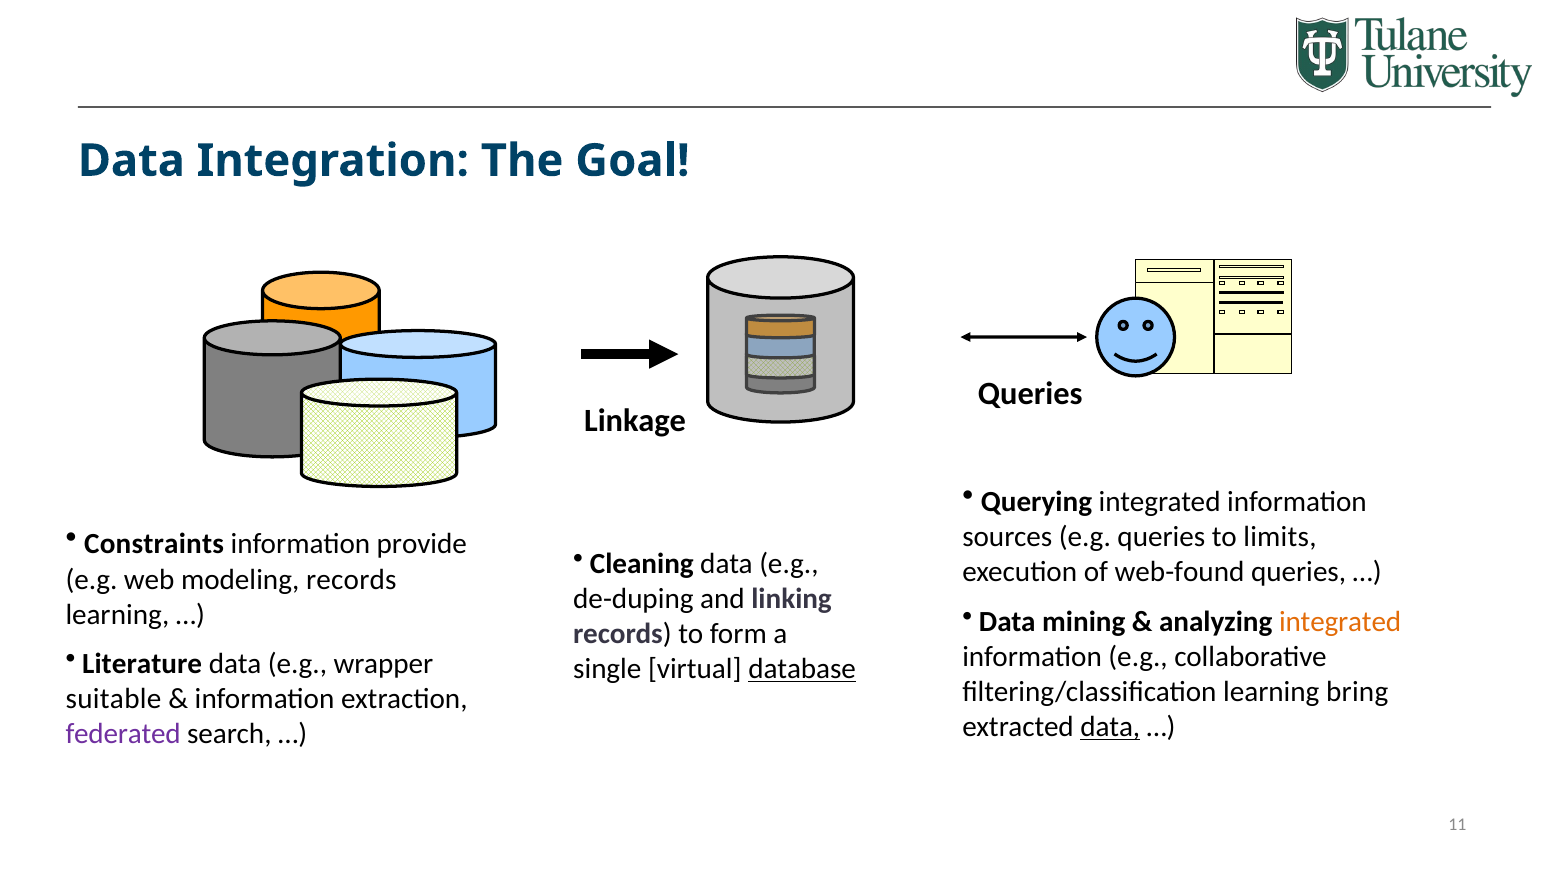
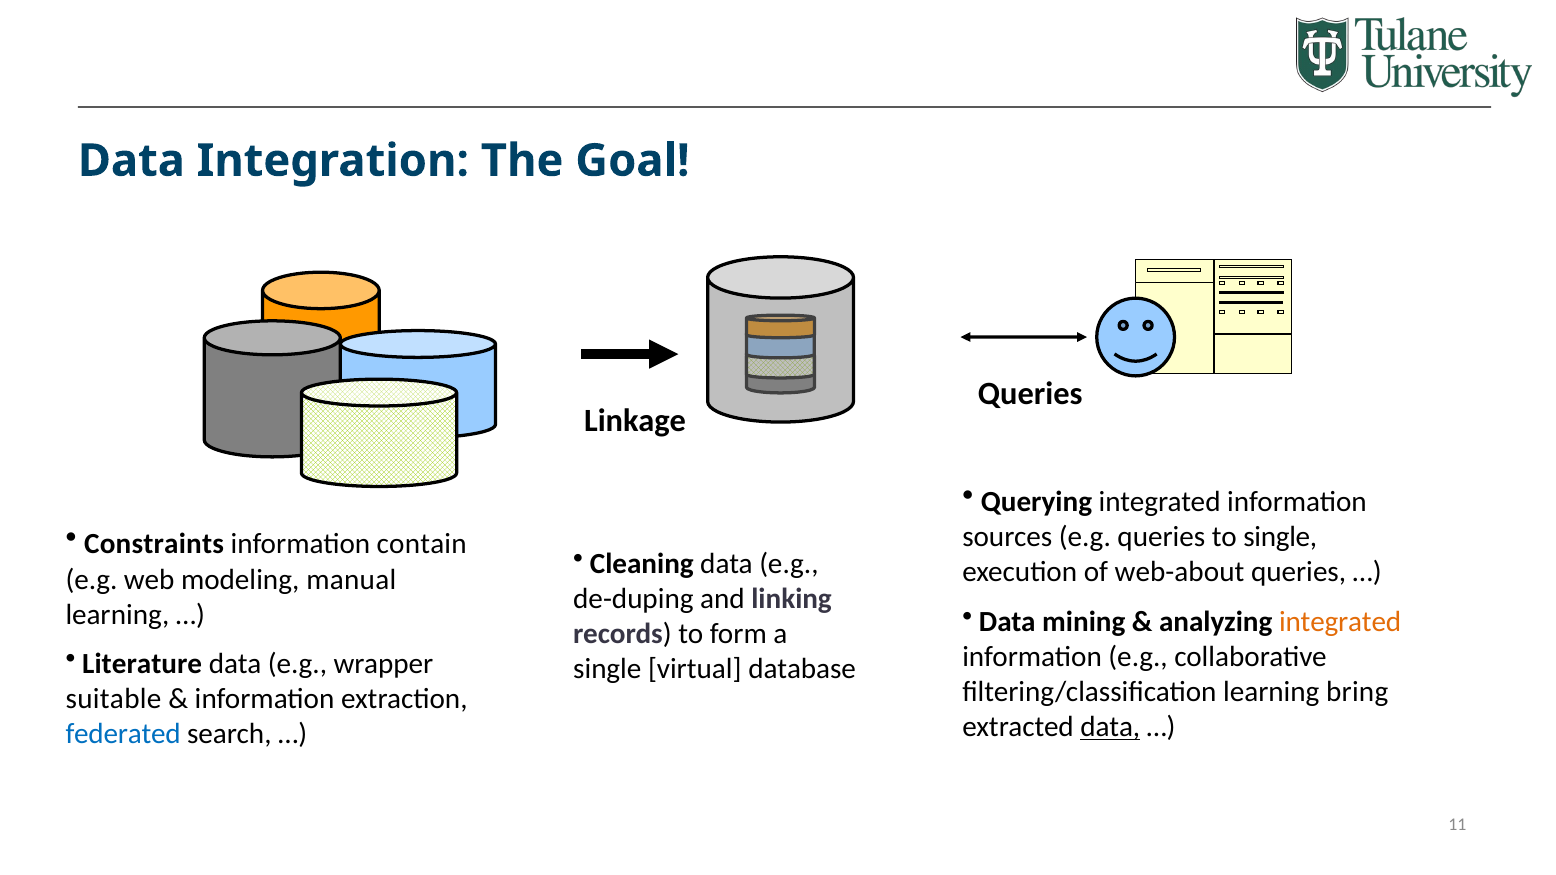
to limits: limits -> single (1280, 537)
provide: provide -> contain (422, 544)
web-found: web-found -> web-about (1180, 572)
modeling records: records -> manual (351, 580)
database underline: present -> none (802, 669)
federated colour: purple -> blue (123, 734)
